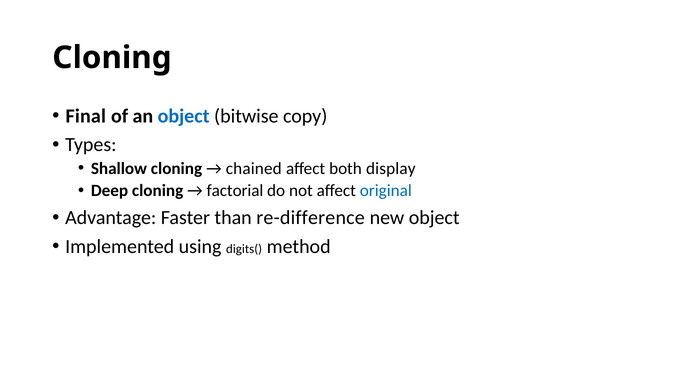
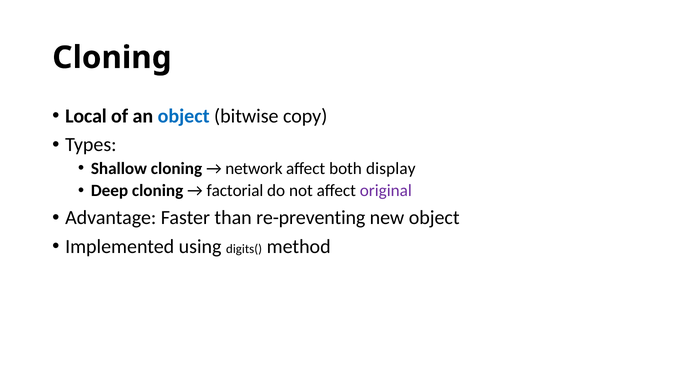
Final: Final -> Local (86, 116)
chained: chained -> network (254, 168)
original colour: blue -> purple (386, 190)
re-difference: re-difference -> re-preventing (311, 218)
